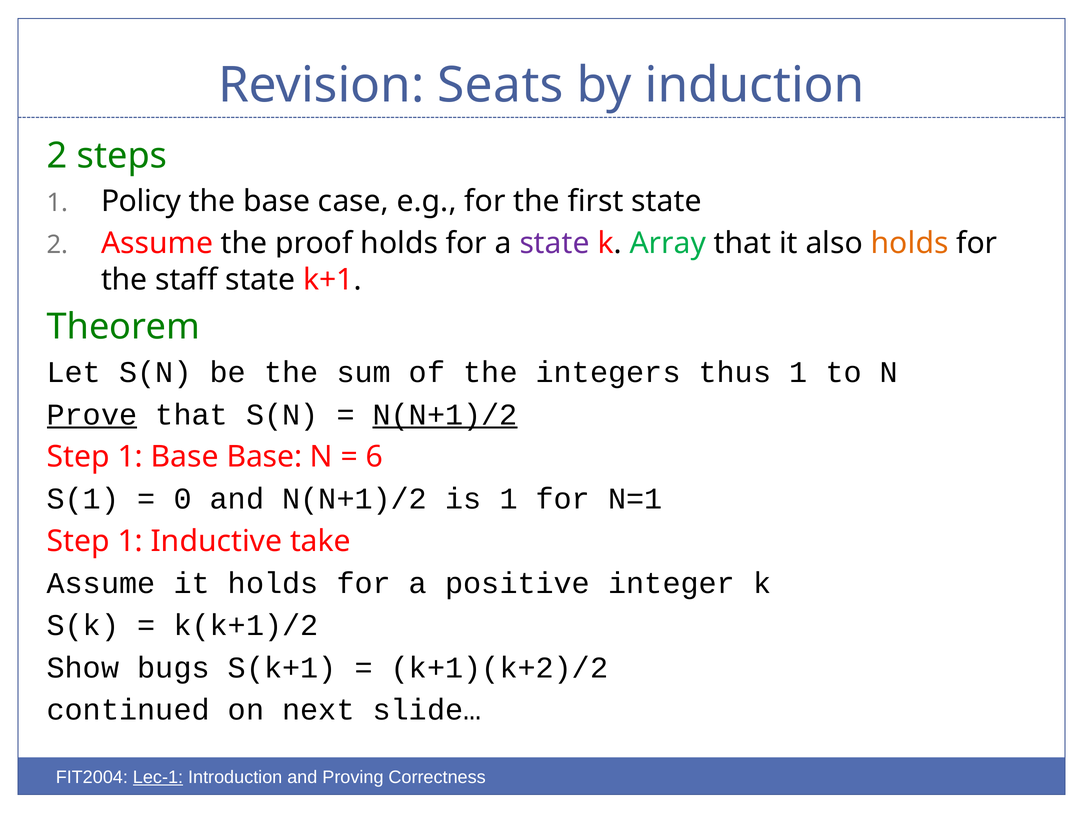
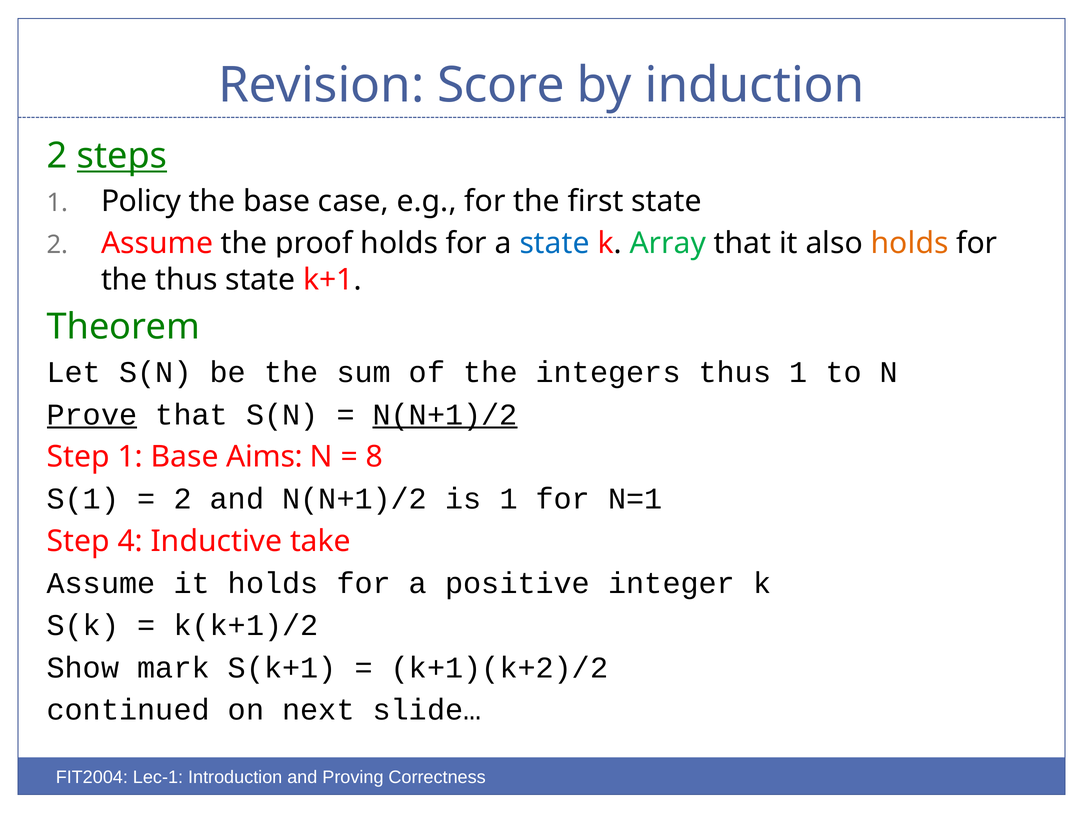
Seats: Seats -> Score (501, 85)
steps underline: none -> present (122, 156)
state colour: purple -> blue (555, 244)
the staff: staff -> thus (186, 280)
Base Base: Base -> Aims (264, 457)
6: 6 -> 8 (374, 457)
0: 0 -> 2 (183, 499)
1: 1 -> 4 (130, 541)
bugs: bugs -> mark (174, 668)
Lec-1 underline: present -> none (158, 777)
